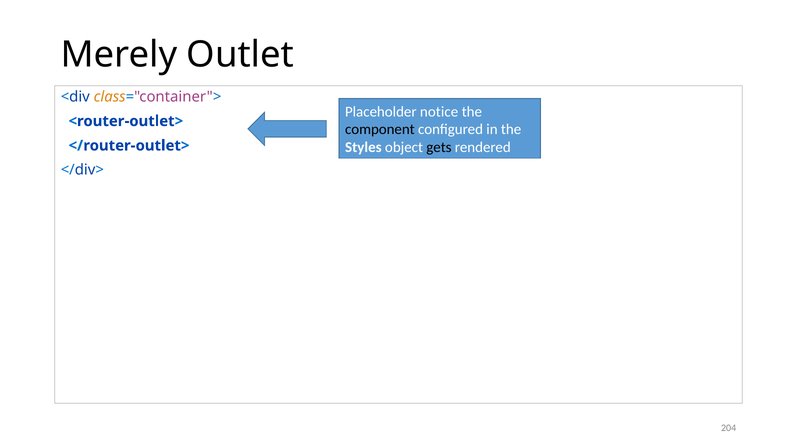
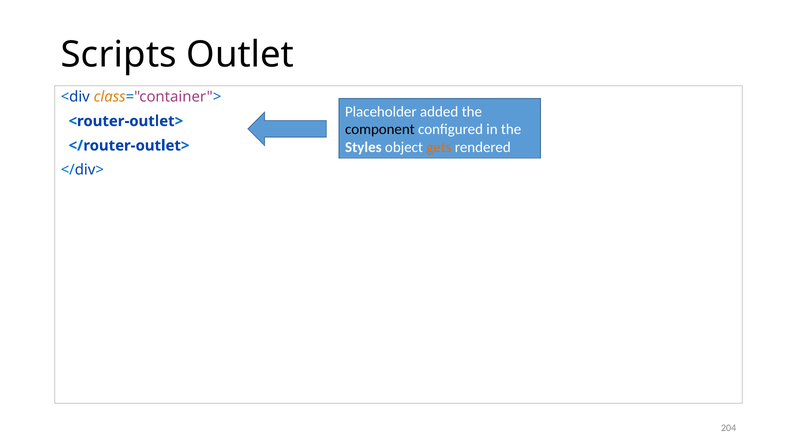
Merely: Merely -> Scripts (119, 55)
notice: notice -> added (439, 112)
gets colour: black -> orange (439, 148)
